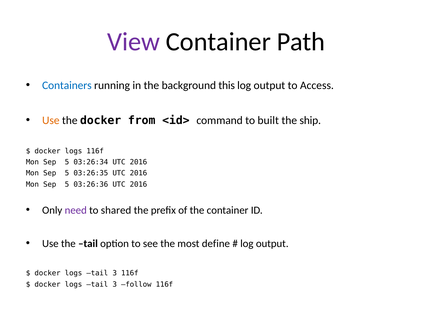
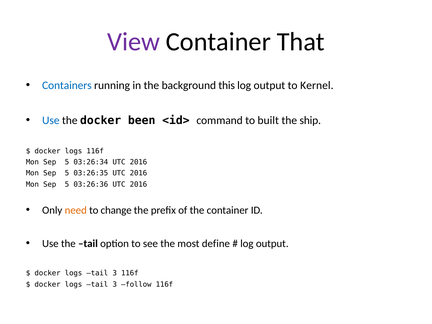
Path: Path -> That (301, 42)
Access: Access -> Kernel (317, 85)
Use colour: orange -> blue (51, 120)
from: from -> been (142, 120)
need colour: purple -> orange (76, 210)
shared: shared -> change (116, 210)
